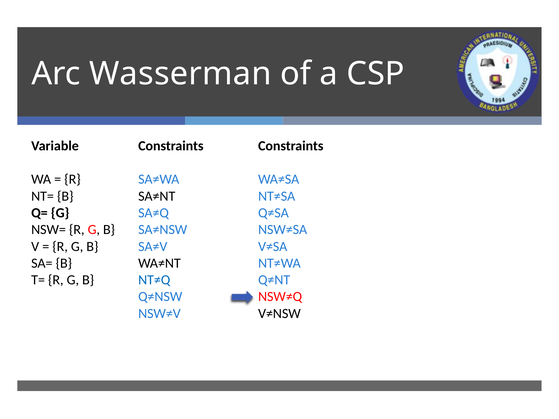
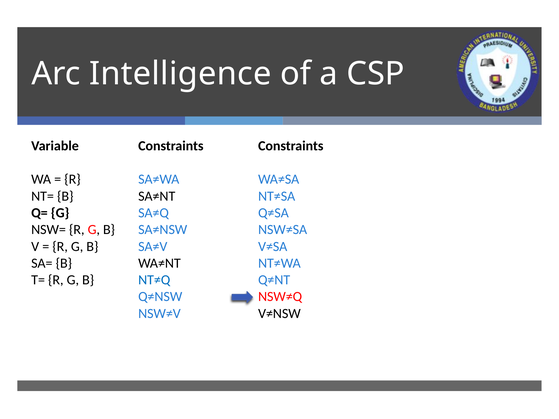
Wasserman: Wasserman -> Intelligence (180, 74)
